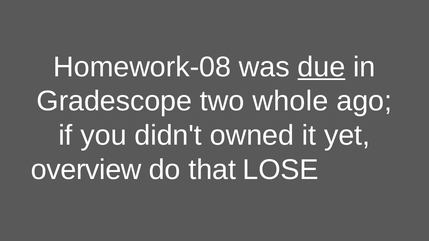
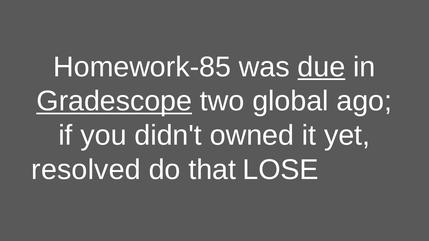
Homework-08: Homework-08 -> Homework-85 (142, 67)
Gradescope underline: none -> present (114, 101)
whole: whole -> global (290, 101)
overview: overview -> resolved (86, 170)
